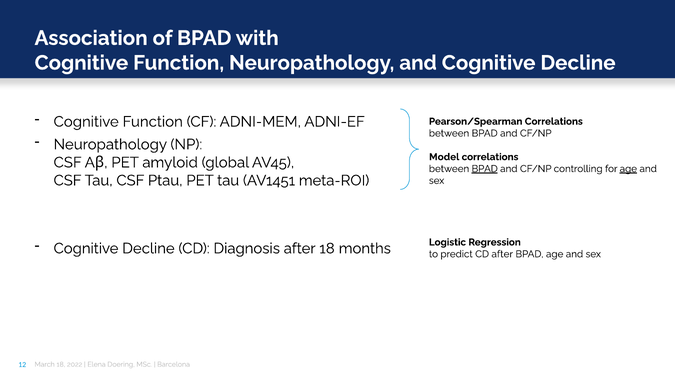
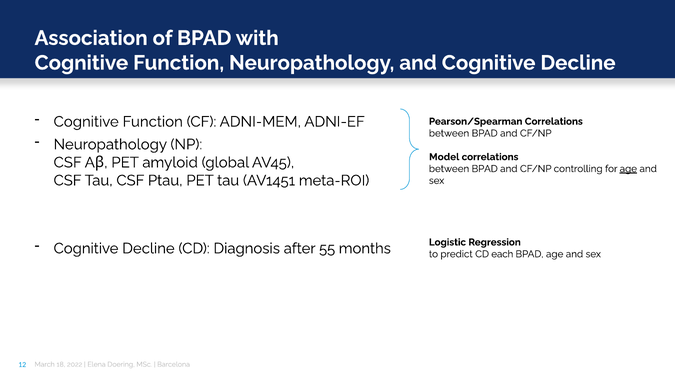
BPAD underline: present -> none (485, 169)
after 18: 18 -> 55 (327, 248)
CD after: after -> each (502, 254)
